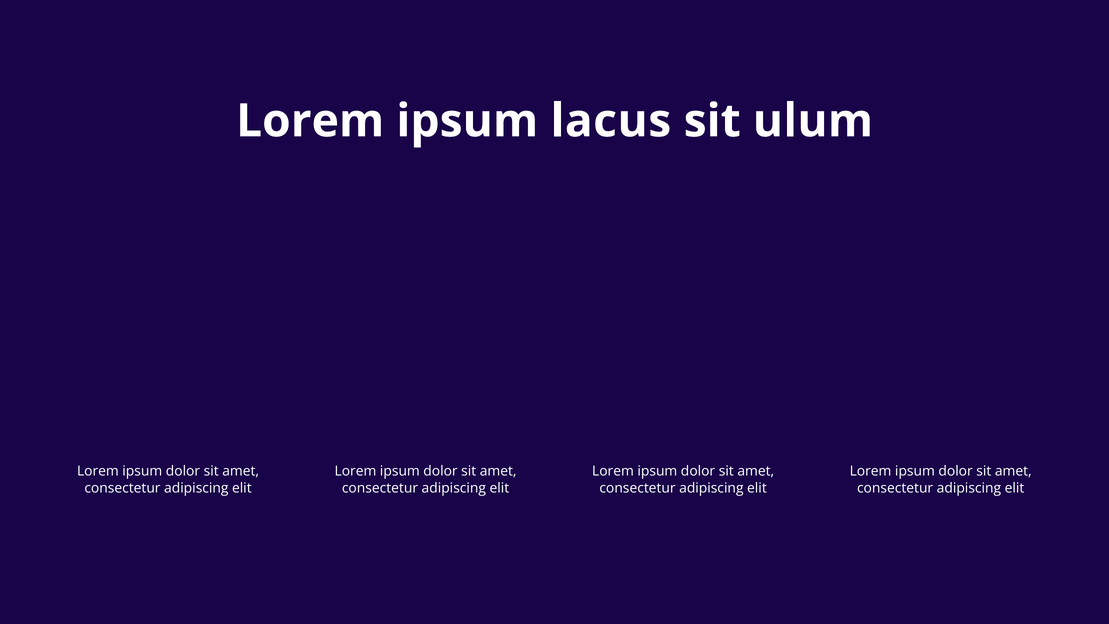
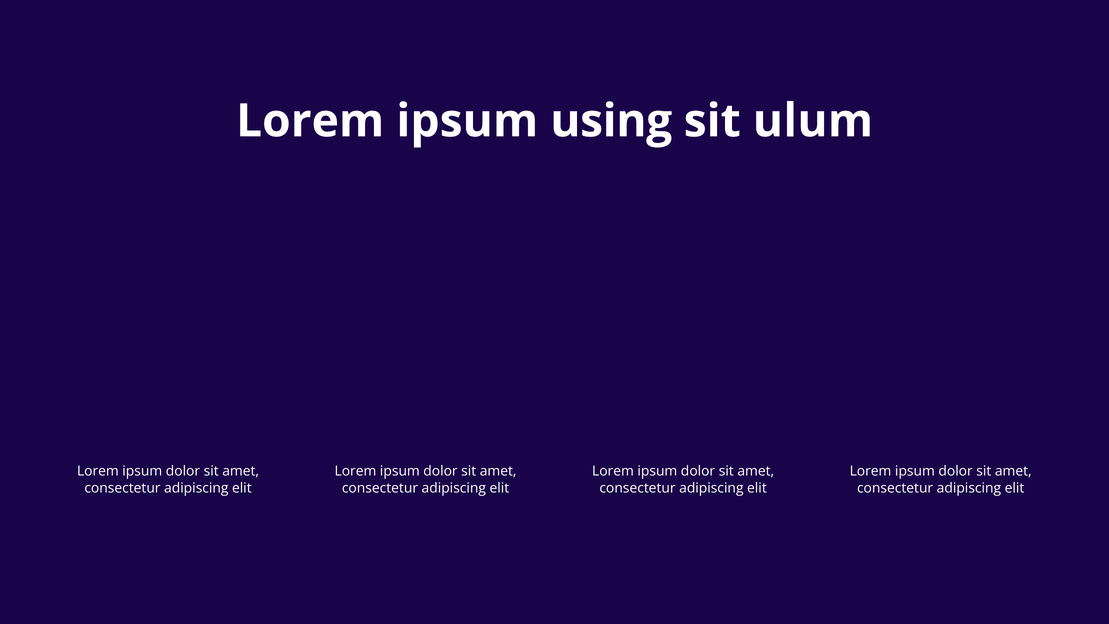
lacus: lacus -> using (611, 121)
